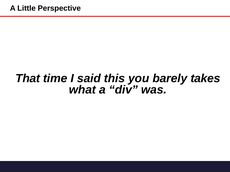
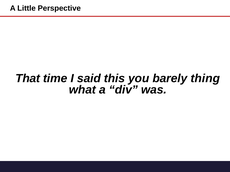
takes: takes -> thing (205, 79)
